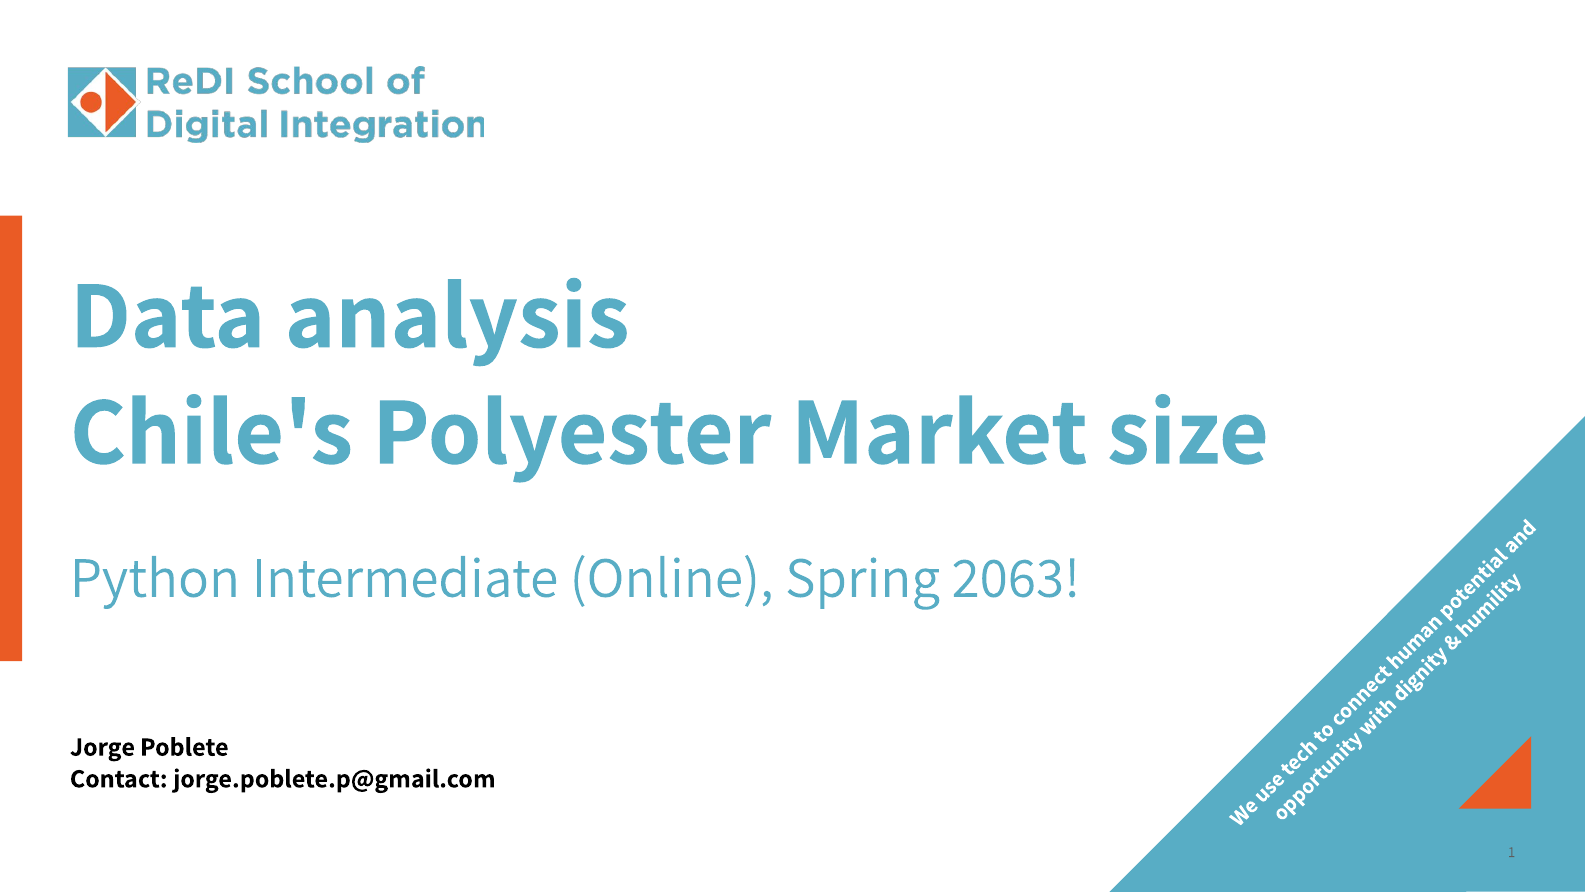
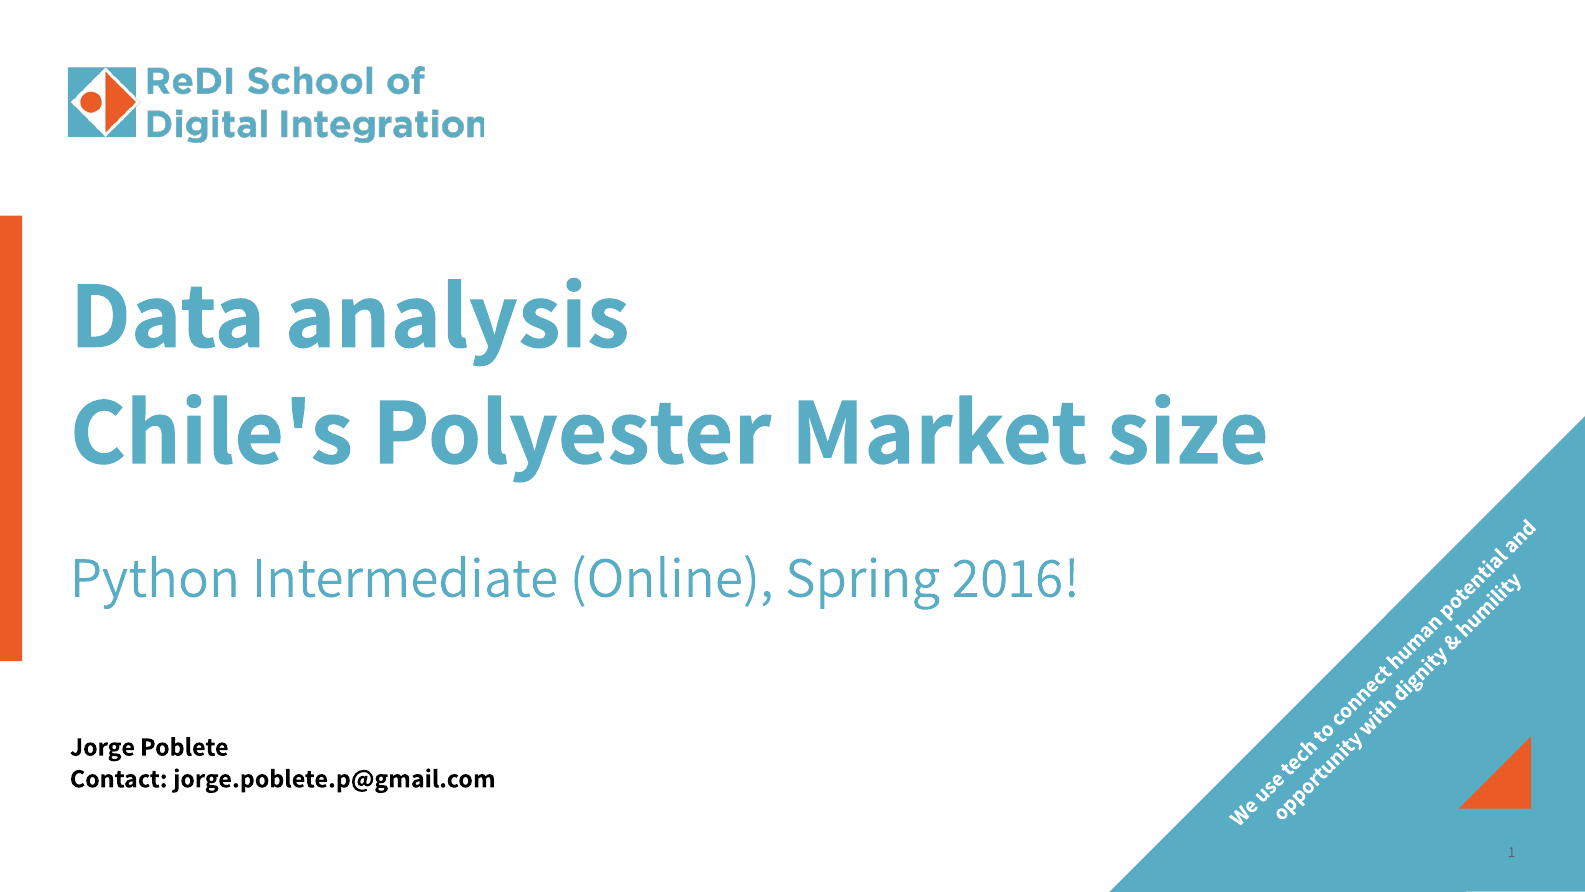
2063: 2063 -> 2016 (1016, 578)
